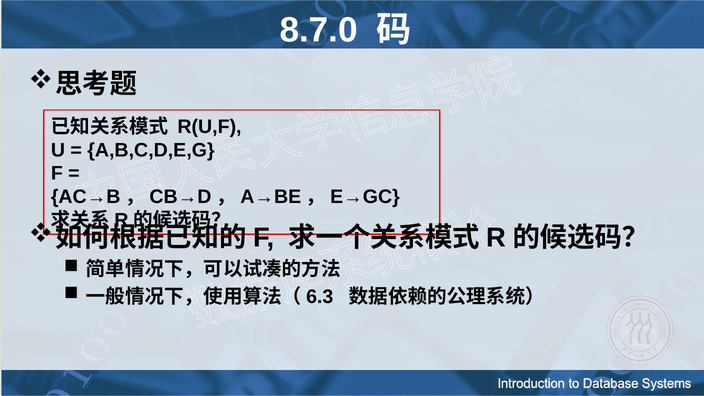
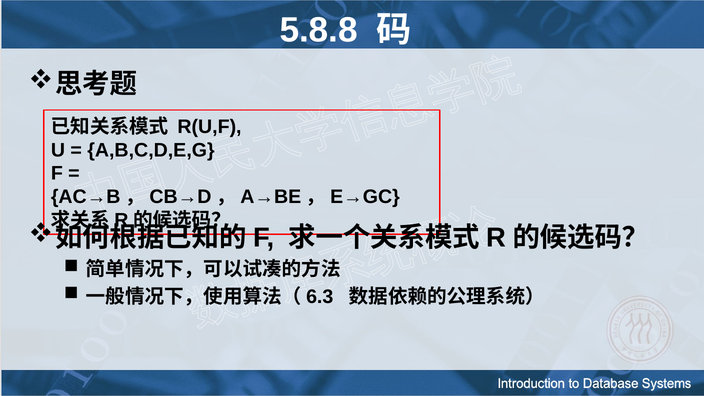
8.7.0: 8.7.0 -> 5.8.8 (319, 30)
